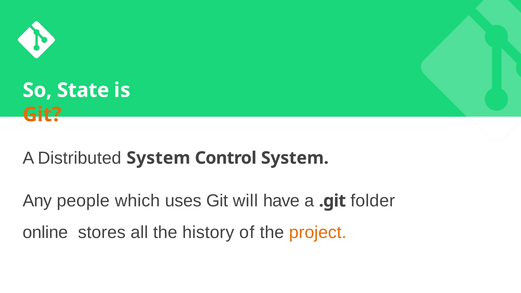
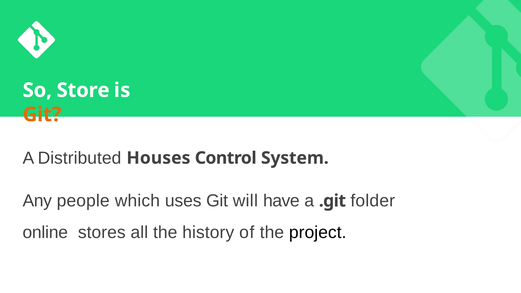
State: State -> Store (83, 90)
Distributed System: System -> Houses (158, 158)
project colour: orange -> black (318, 232)
